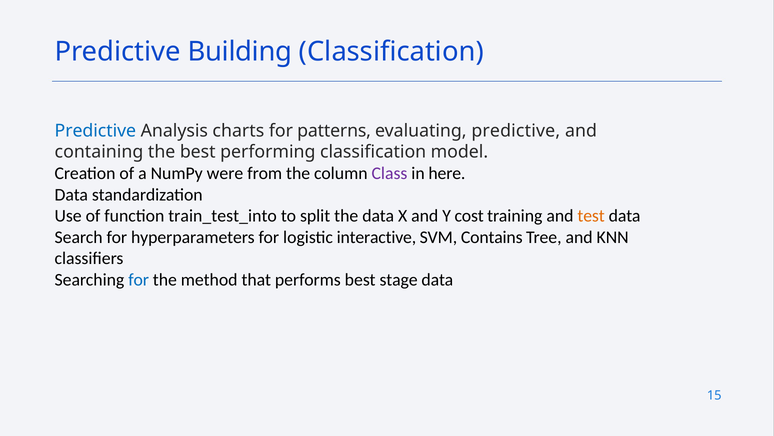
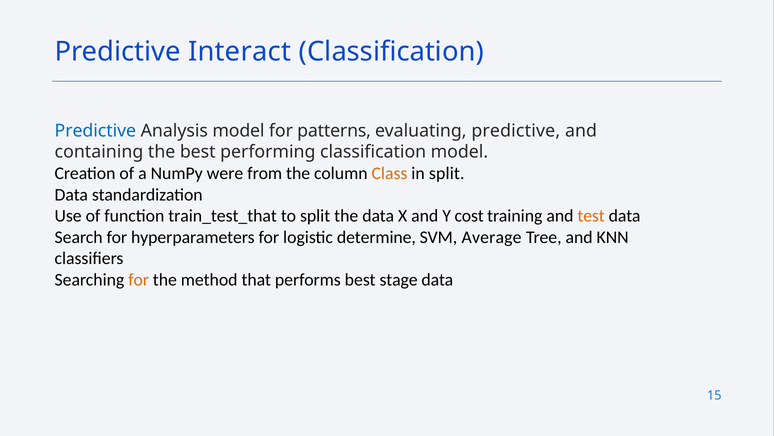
Building: Building -> Interact (240, 52)
Analysis charts: charts -> model (238, 131)
Class colour: purple -> orange (389, 173)
in here: here -> split (447, 173)
train_test_into: train_test_into -> train_test_that (223, 216)
interactive: interactive -> determine (376, 237)
Contains: Contains -> Average (492, 237)
for colour: blue -> orange (139, 279)
